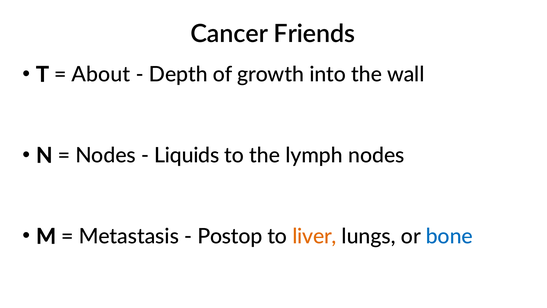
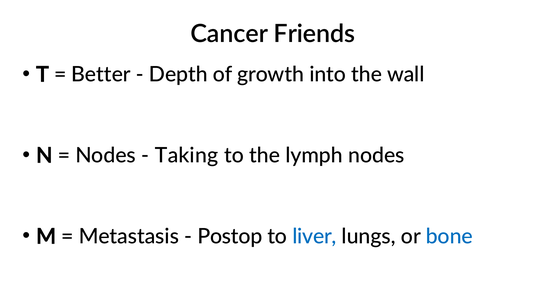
About: About -> Better (101, 74)
Liquids: Liquids -> Taking (187, 155)
liver colour: orange -> blue (314, 236)
